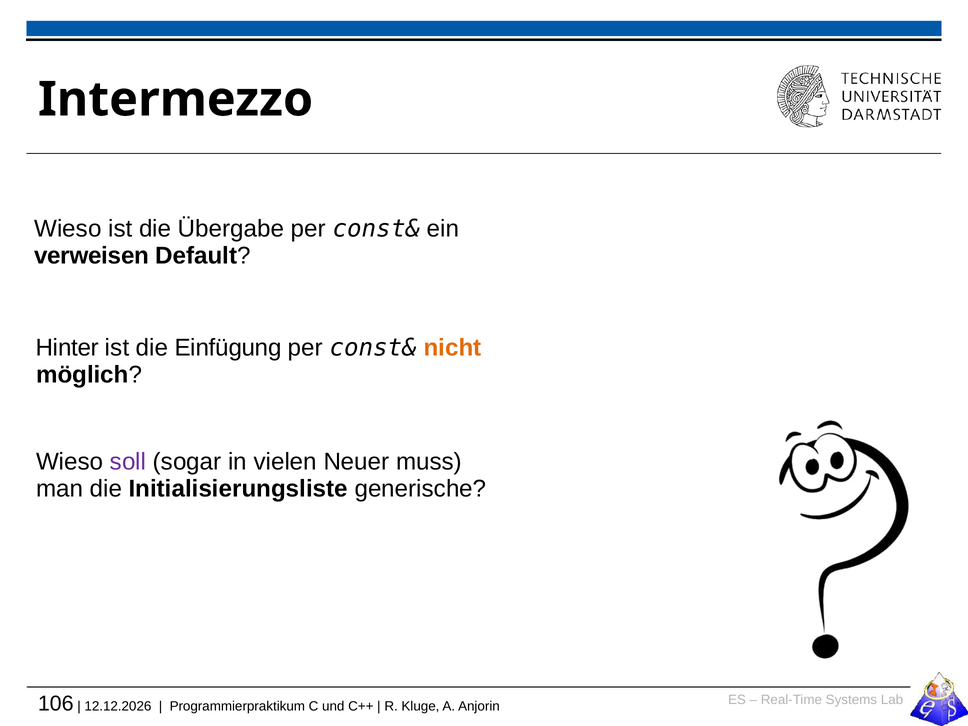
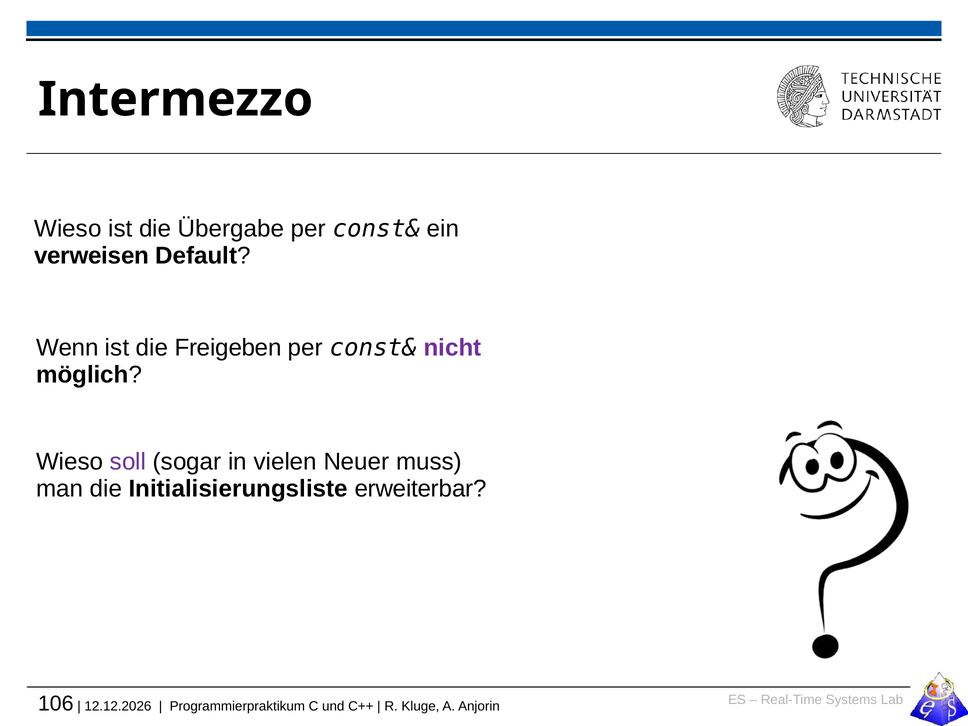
Hinter: Hinter -> Wenn (67, 348)
Einfügung: Einfügung -> Freigeben (228, 348)
nicht colour: orange -> purple (452, 348)
generische: generische -> erweiterbar (421, 489)
